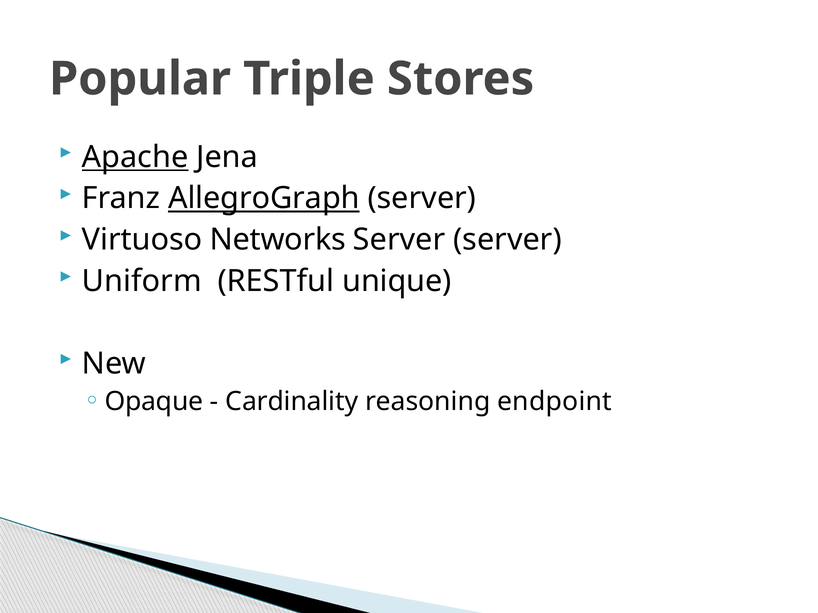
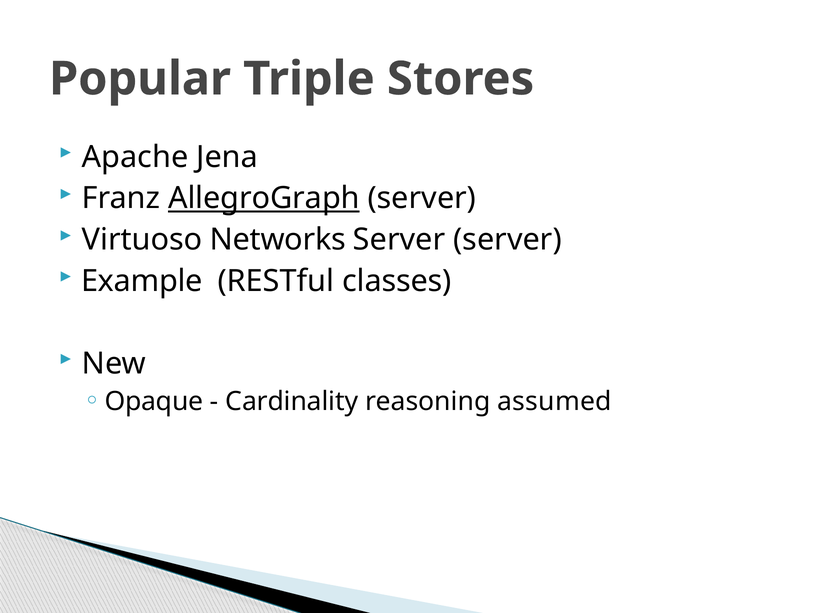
Apache underline: present -> none (135, 157)
Uniform: Uniform -> Example (142, 281)
unique: unique -> classes (397, 281)
endpoint: endpoint -> assumed (555, 402)
